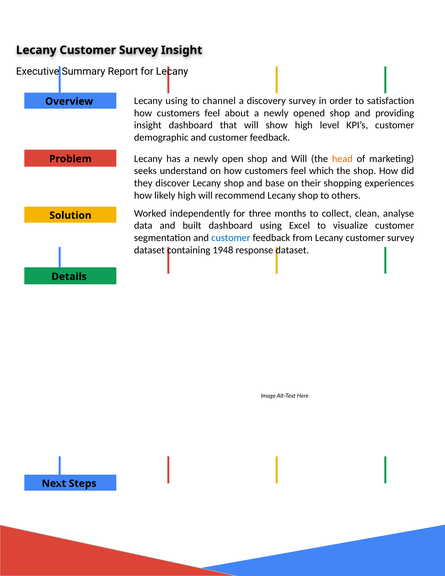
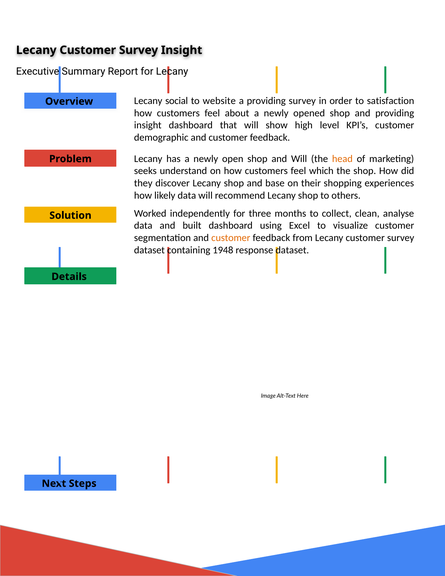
Lecany using: using -> social (177, 101)
channel: channel -> website (219, 101)
a discovery: discovery -> providing (266, 101)
likely high: high -> data (187, 195)
customer colour: blue -> orange (231, 238)
